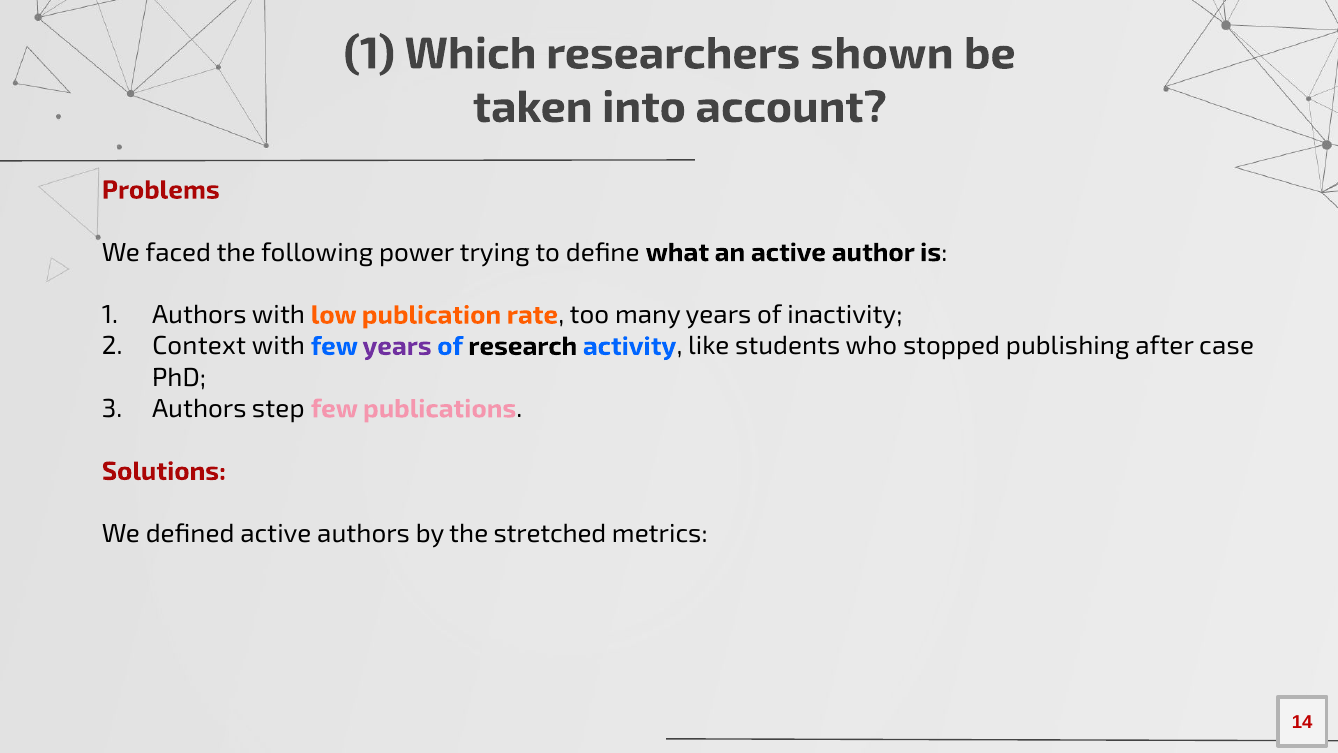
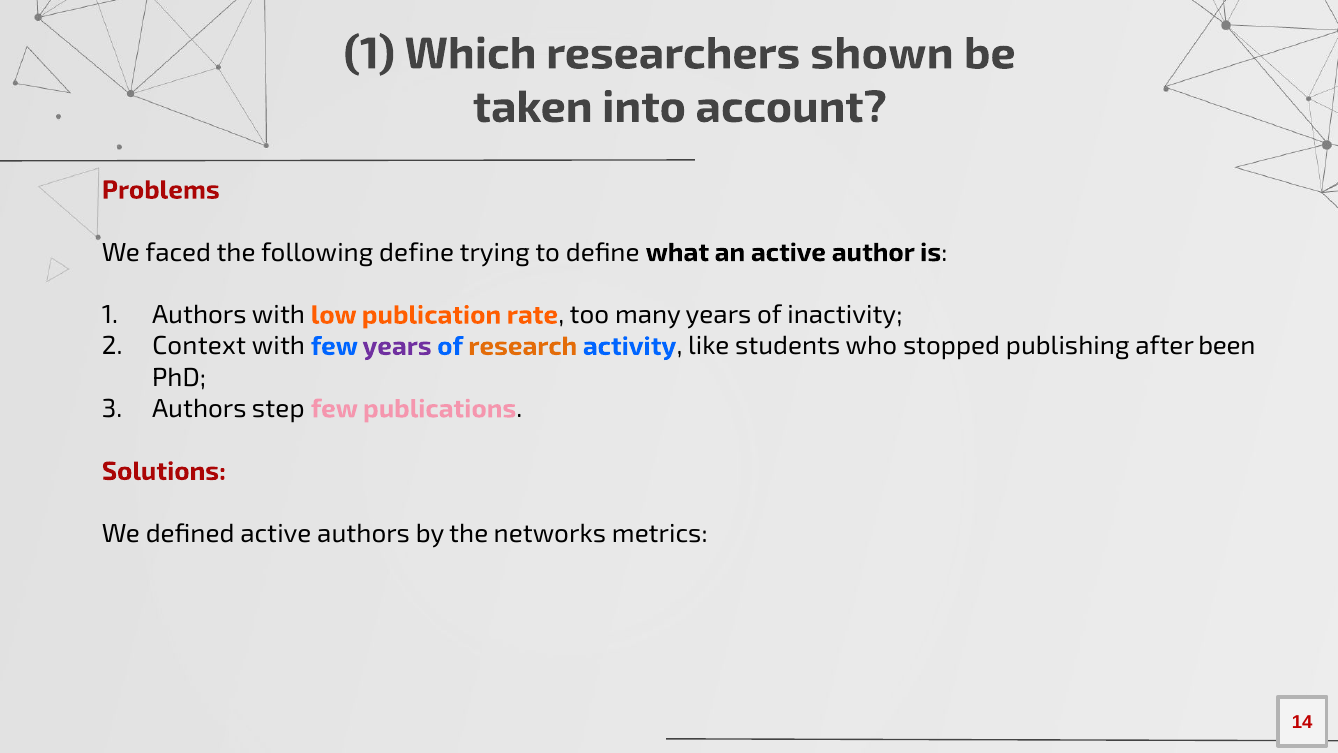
following power: power -> define (417, 252)
research colour: black -> orange (523, 346)
case: case -> been (1227, 346)
stretched: stretched -> networks (550, 533)
